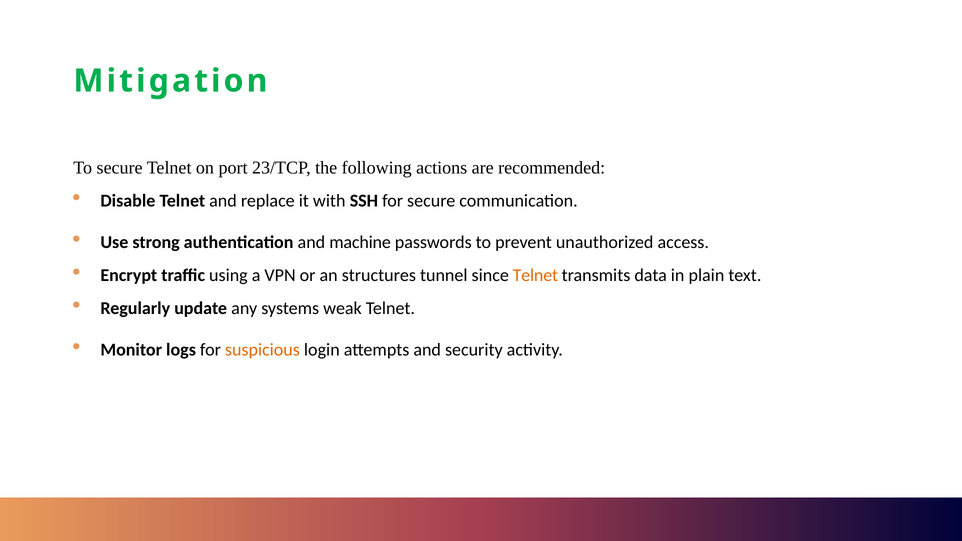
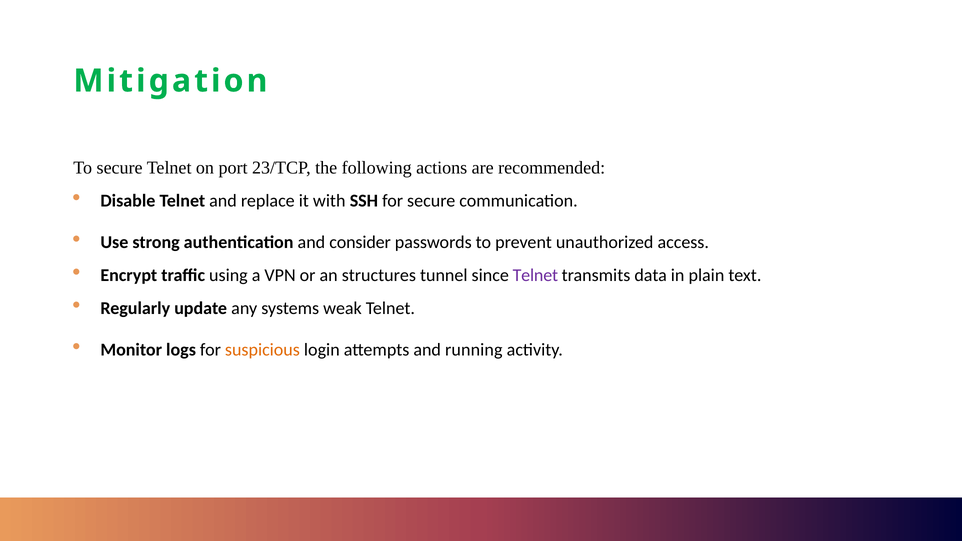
machine: machine -> consider (360, 242)
Telnet colour: orange -> purple (535, 275)
security: security -> running (474, 350)
